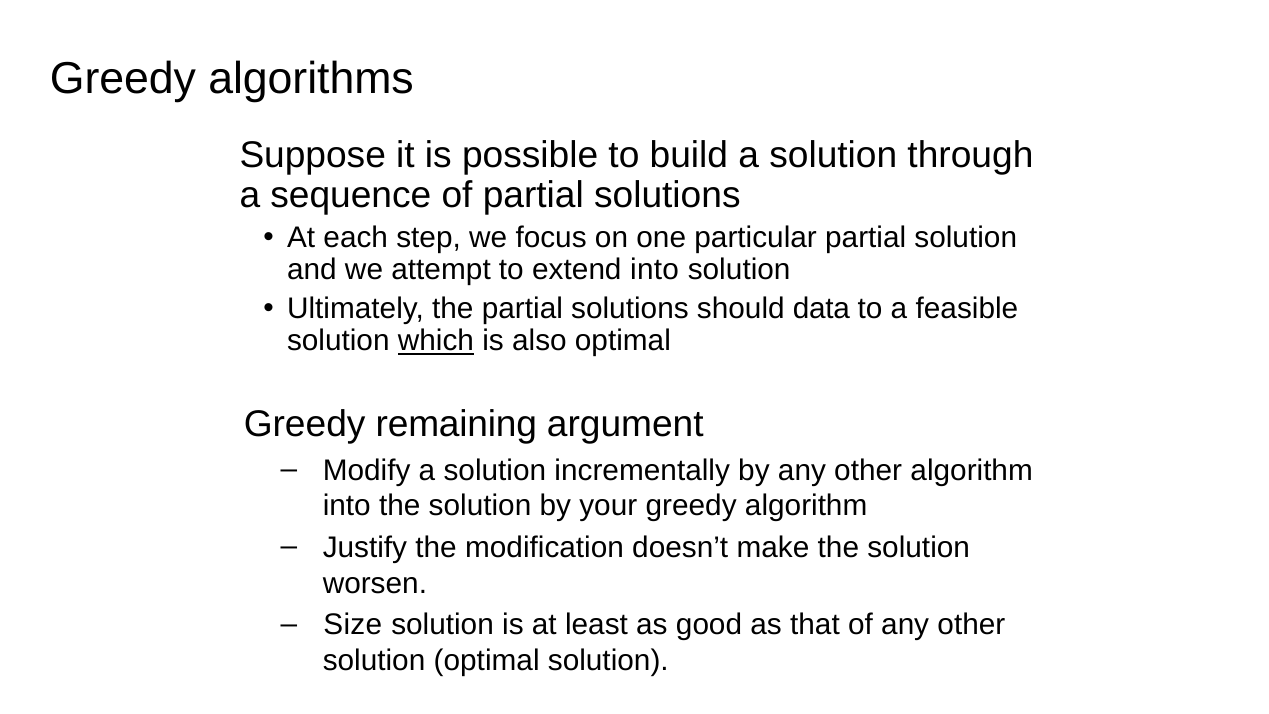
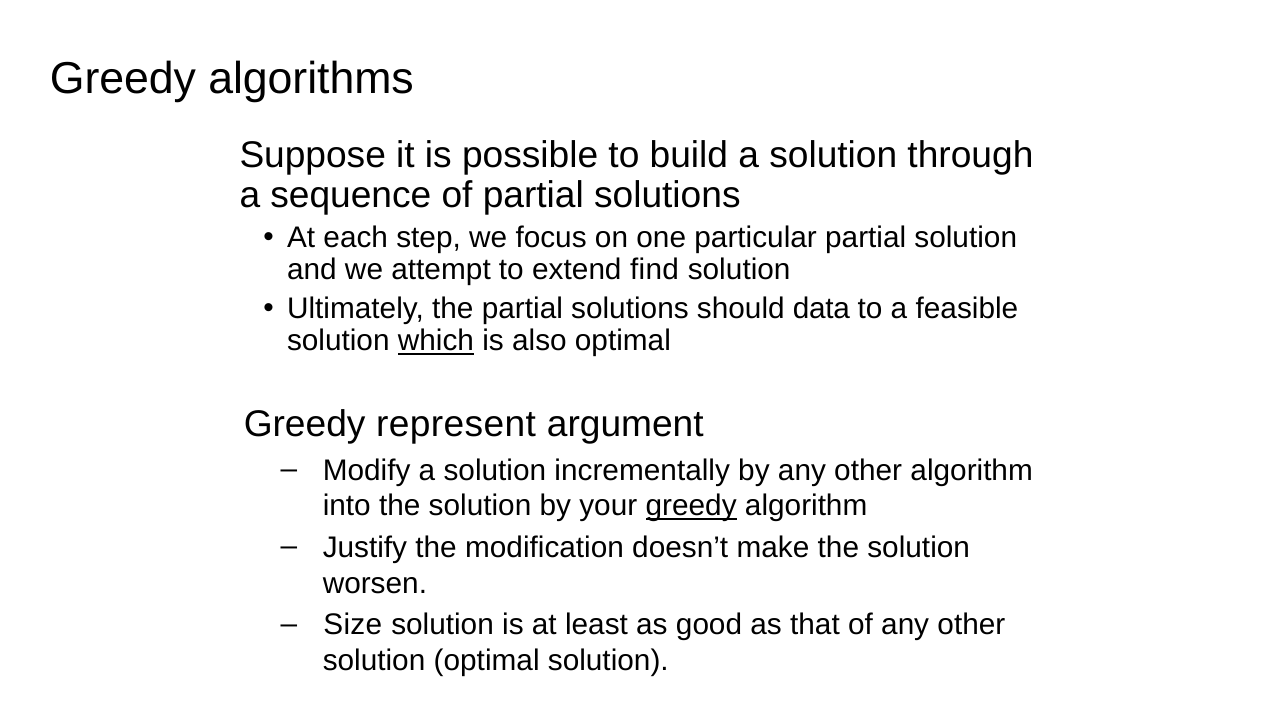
extend into: into -> find (655, 270)
remaining: remaining -> represent (456, 425)
greedy underline: none -> present (691, 506)
